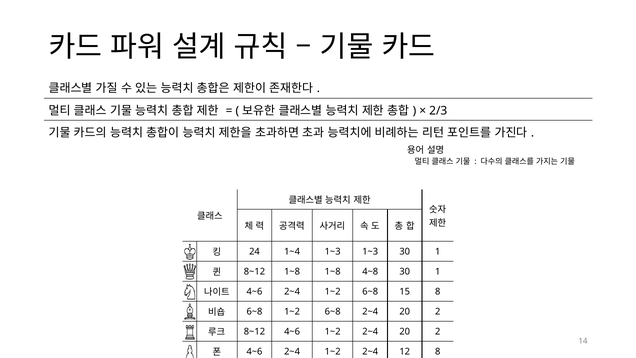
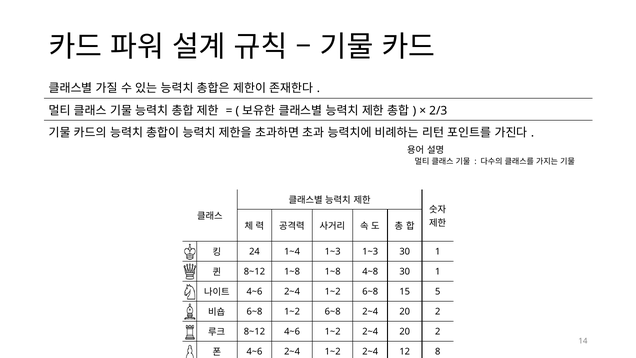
15 8: 8 -> 5 (438, 292)
